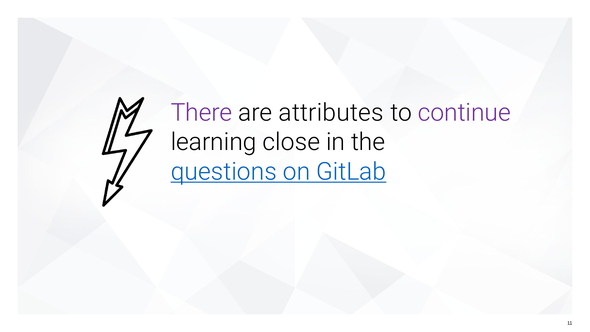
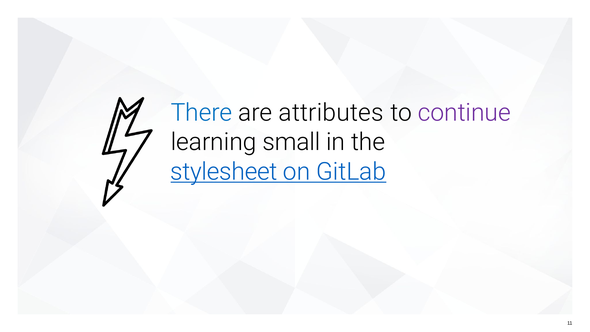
There colour: purple -> blue (201, 113)
close: close -> small (291, 142)
questions: questions -> stylesheet (224, 172)
